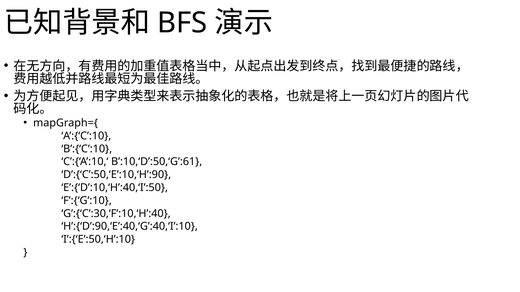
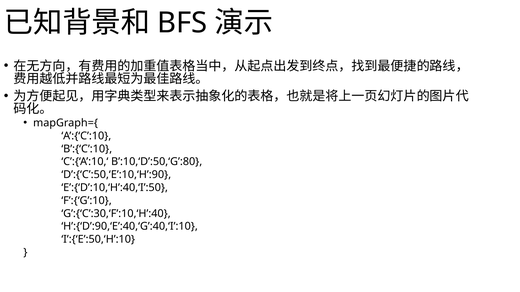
B’:10,‘D’:50,‘G’:61: B’:10,‘D’:50,‘G’:61 -> B’:10,‘D’:50,‘G’:80 (157, 162)
